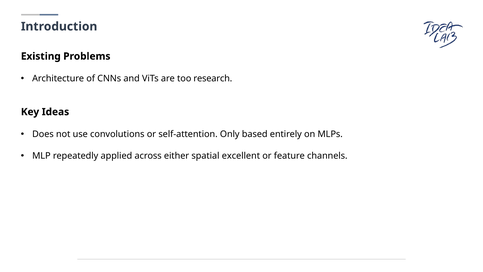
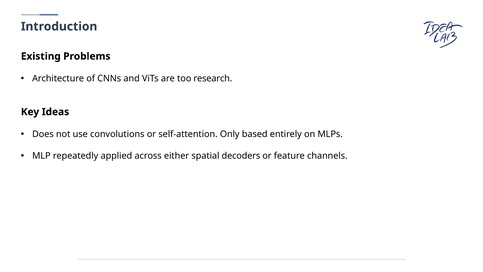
excellent: excellent -> decoders (241, 156)
